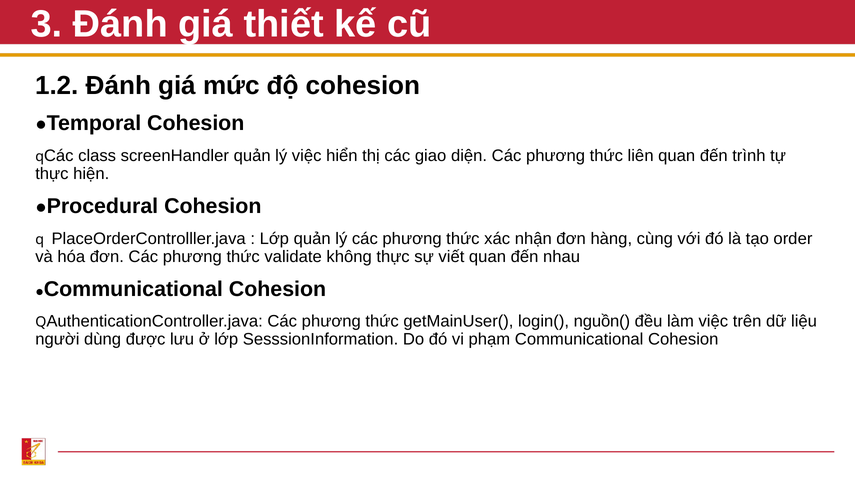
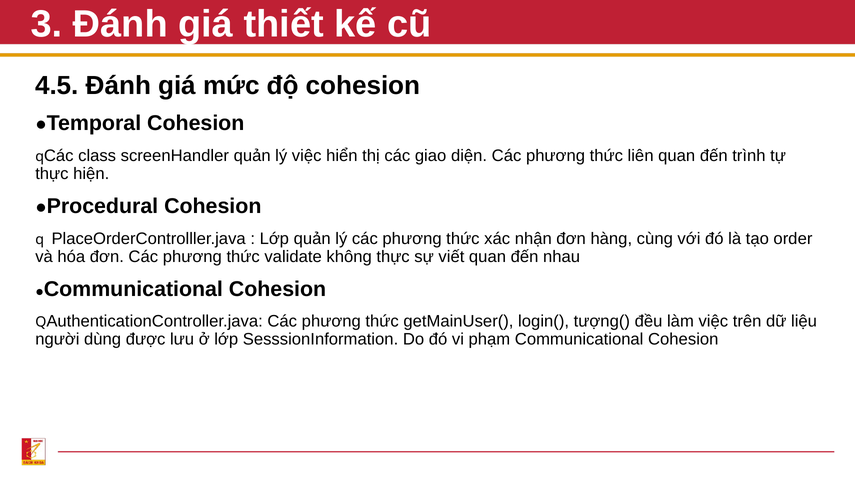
1.2: 1.2 -> 4.5 (57, 86)
nguồn(: nguồn( -> tượng( (602, 321)
